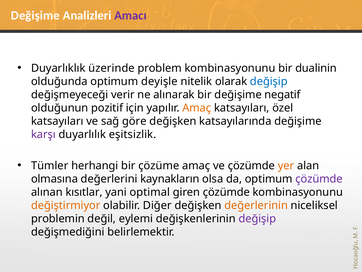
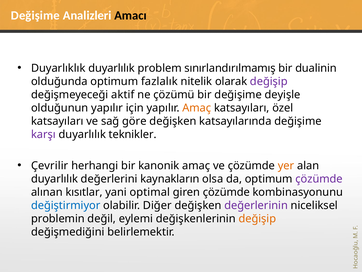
Amacı colour: purple -> black (131, 15)
Duyarlıklık üzerinde: üzerinde -> duyarlılık (112, 68)
problem kombinasyonunu: kombinasyonunu -> sınırlandırılmamış (230, 68)
deyişle: deyişle -> fazlalık (159, 81)
değişip colour: blue -> purple (269, 81)
verir: verir -> aktif (123, 95)
alınarak: alınarak -> çözümü (174, 95)
negatif: negatif -> deyişle (282, 95)
olduğunun pozitif: pozitif -> yapılır (107, 108)
eşitsizlik: eşitsizlik -> teknikler (133, 134)
Tümler: Tümler -> Çevrilir (50, 165)
çözüme: çözüme -> kanonik (159, 165)
olmasına: olmasına -> duyarlılık (55, 179)
değiştirmiyor colour: orange -> blue (66, 205)
değerlerinin colour: orange -> purple (256, 205)
değişip colour: purple -> orange (257, 218)
